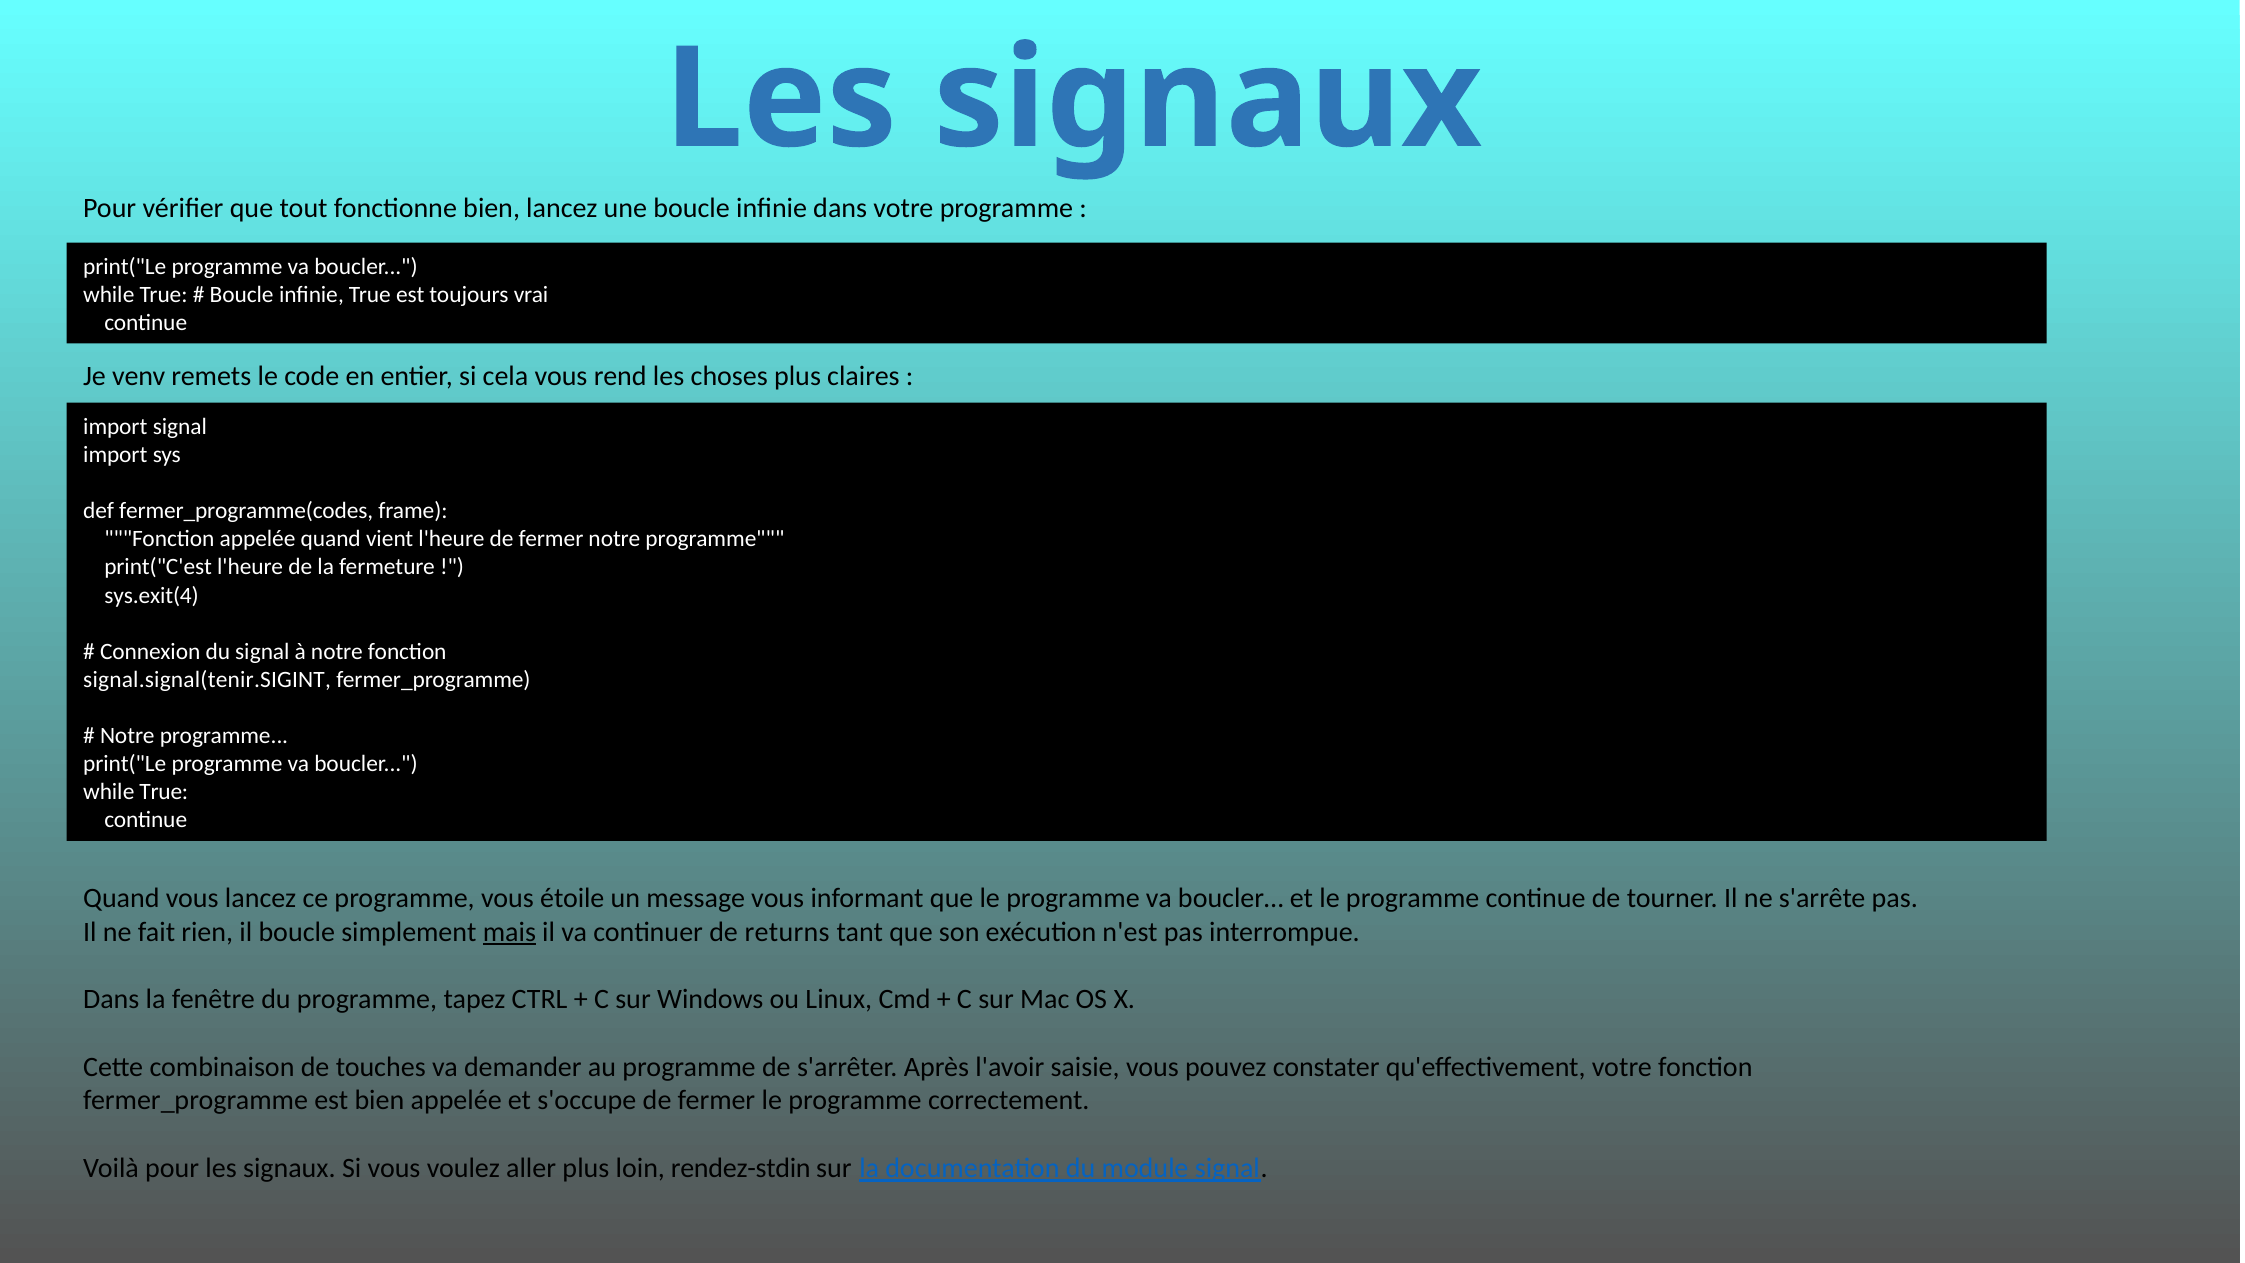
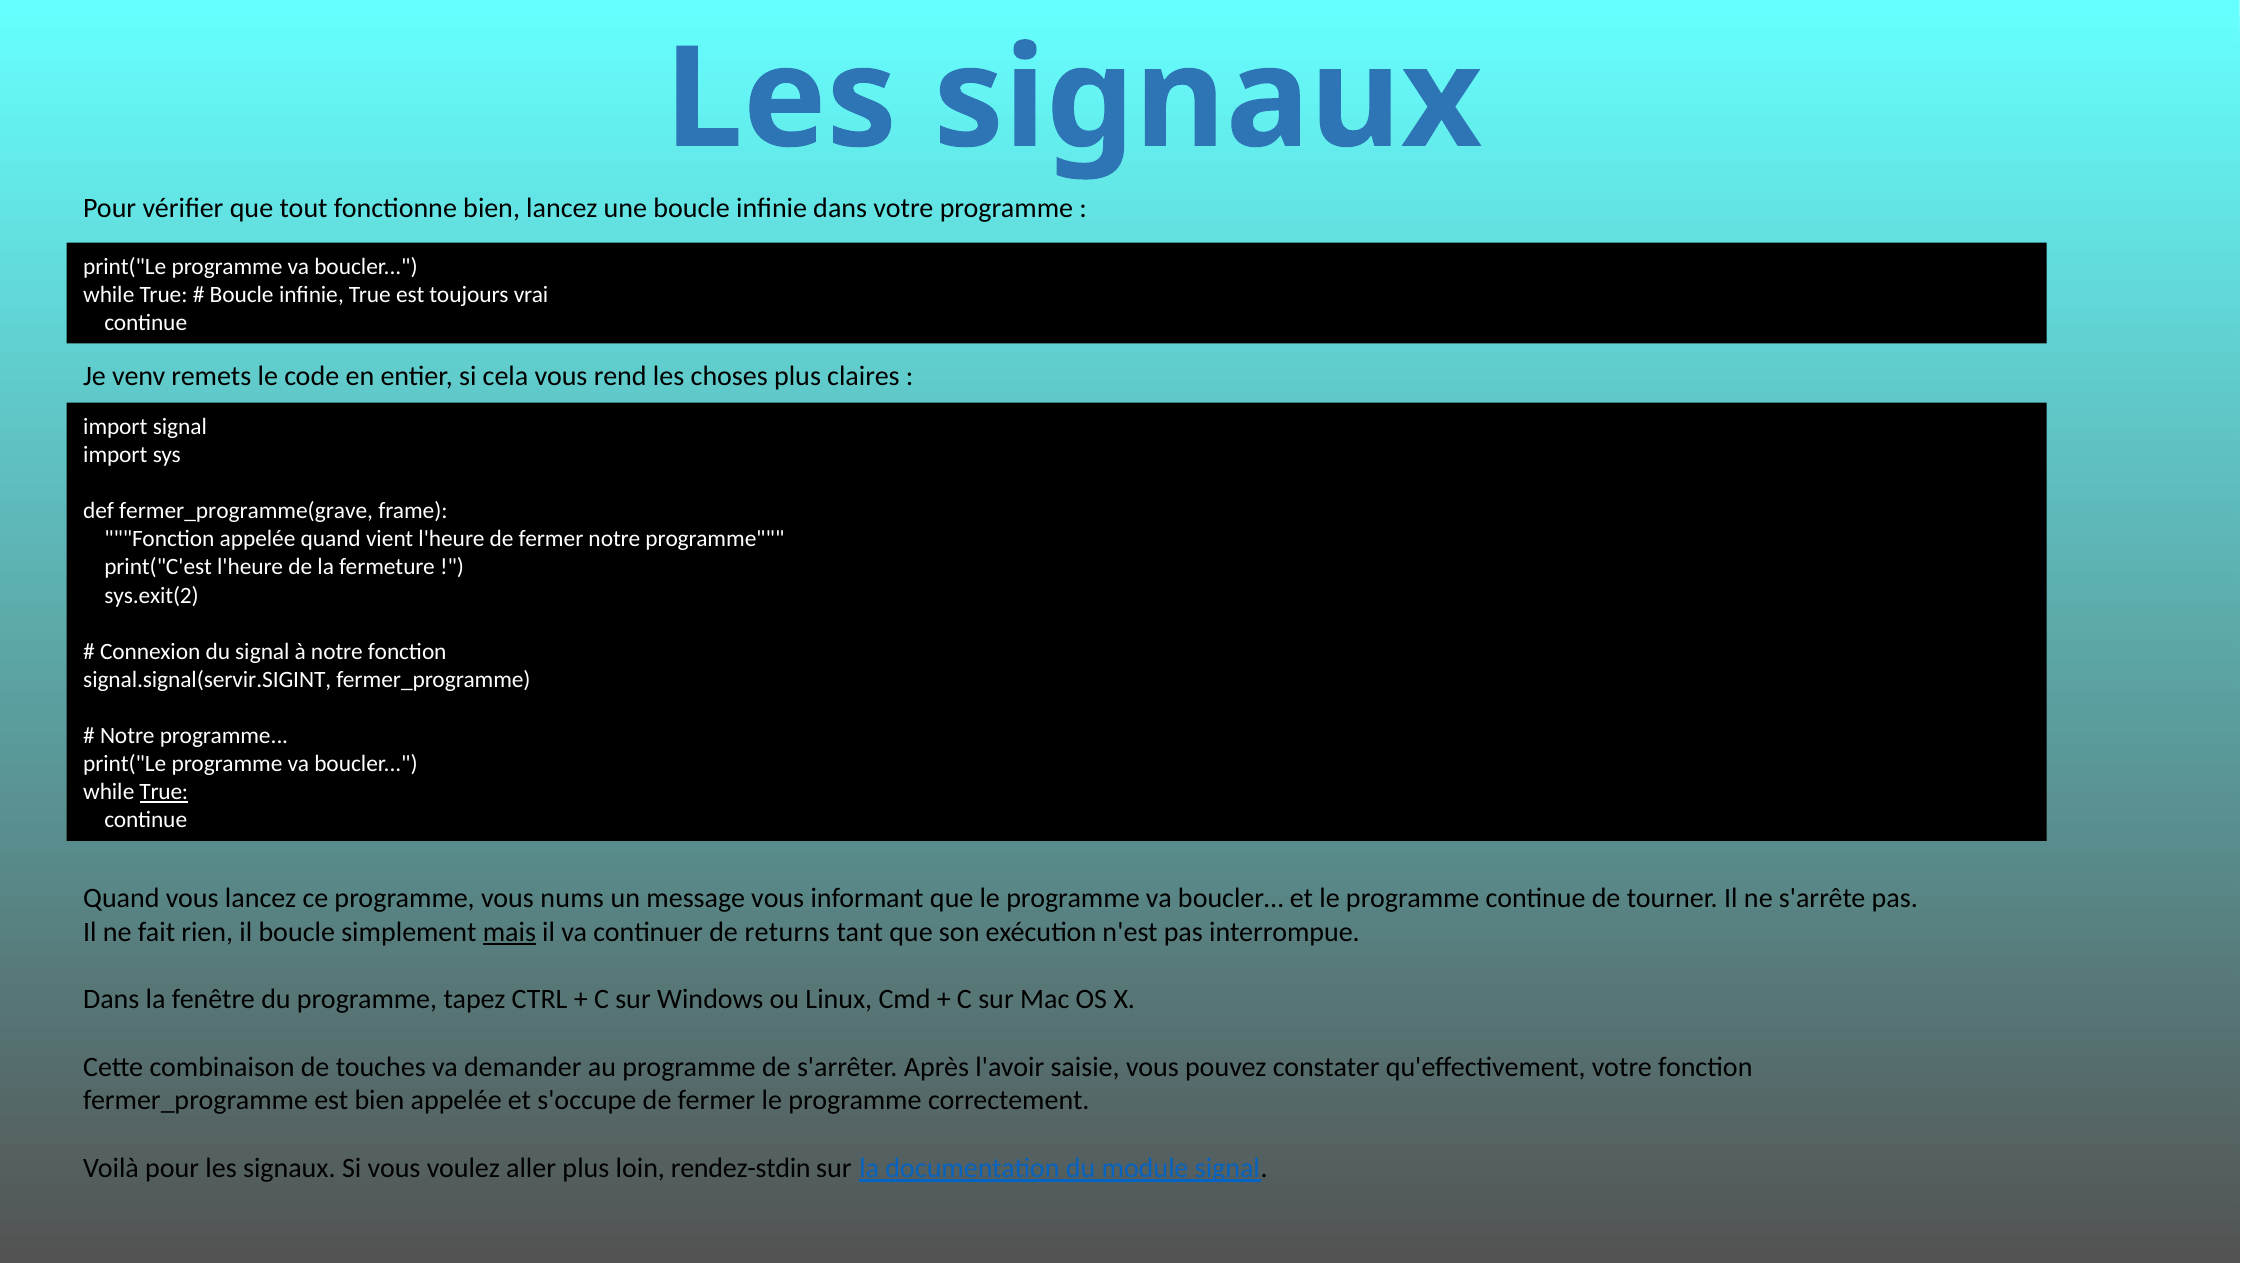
fermer_programme(codes: fermer_programme(codes -> fermer_programme(grave (246, 511)
sys.exit(4: sys.exit(4 -> sys.exit(2 (152, 595)
signal.signal(tenir.SIGINT: signal.signal(tenir.SIGINT -> signal.signal(servir.SIGINT (207, 680)
True underline: none -> present (164, 792)
étoile: étoile -> nums (572, 898)
